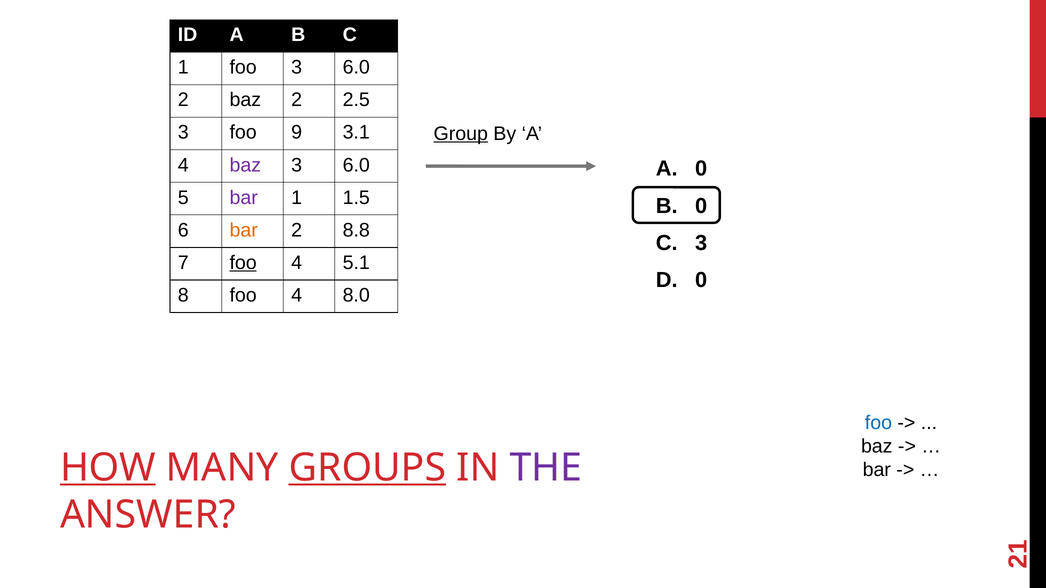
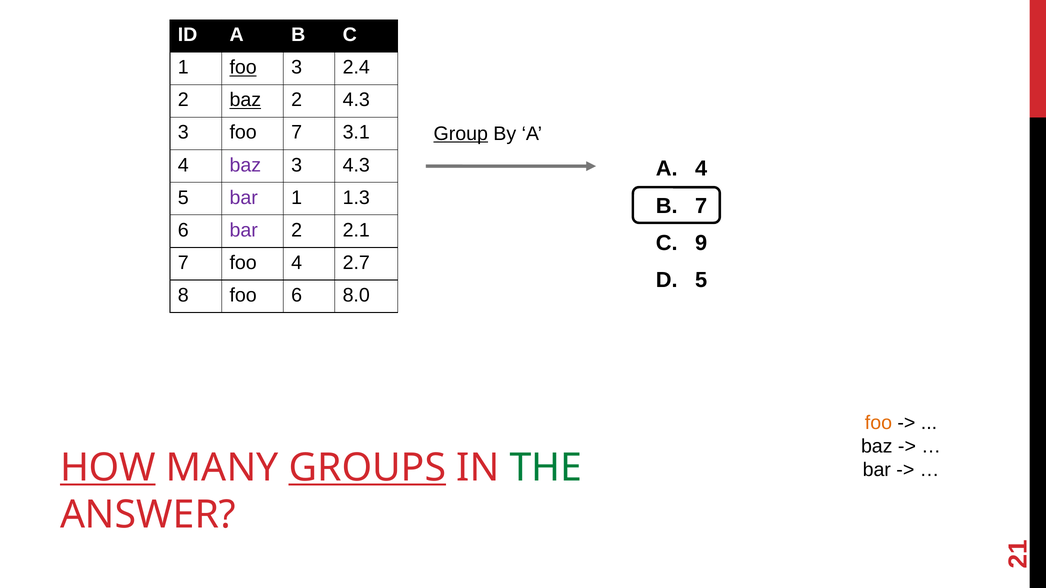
foo underline: none -> present (243, 67)
6.0: 6.0 -> 2.4 (356, 67)
baz underline: none -> present (245, 100)
2 2.5: 2.5 -> 4.3 (356, 100)
foo 9: 9 -> 7 (297, 133)
6.0: 6.0 -> 4.3 (356, 165)
A 0: 0 -> 4 (701, 169)
1.5: 1.5 -> 1.3 (356, 198)
B 0: 0 -> 7 (701, 206)
bar colour: orange -> purple (244, 230)
8.8: 8.8 -> 2.1 (356, 230)
C 3: 3 -> 9 (701, 243)
foo underline: present -> none (243, 263)
5.1: 5.1 -> 2.7 (356, 263)
0: 0 -> 5 (701, 280)
8 foo 4: 4 -> 6 (297, 295)
foo colour: blue -> orange (878, 423)
THE colour: purple -> green (546, 468)
